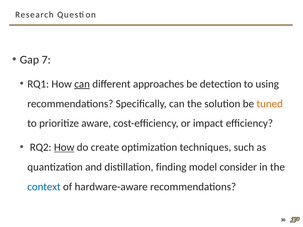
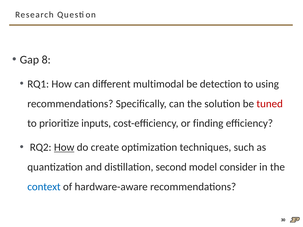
7: 7 -> 8 (46, 60)
can underline: present -> none (82, 84)
approaches: approaches -> multimodal (158, 84)
tuned colour: orange -> red (270, 104)
aware: aware -> inputs (96, 124)
impact: impact -> finding (208, 124)
finding: finding -> second (171, 167)
